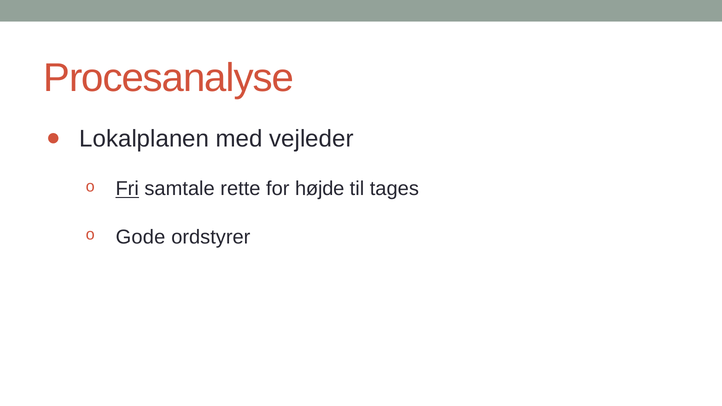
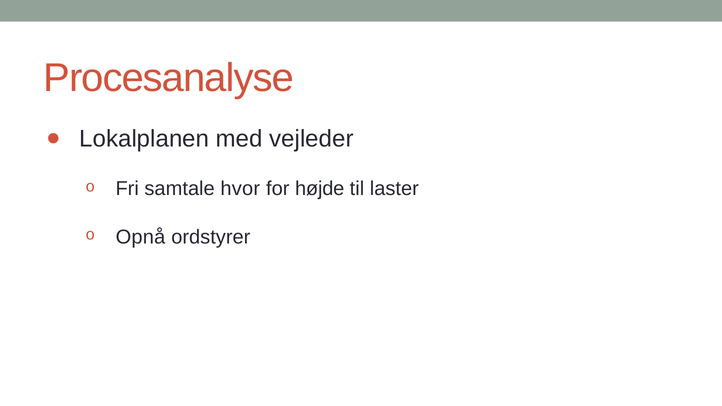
Fri underline: present -> none (127, 189)
rette: rette -> hvor (240, 189)
tages: tages -> laster (394, 189)
Gode: Gode -> Opnå (141, 237)
